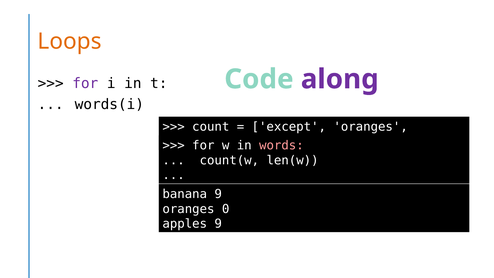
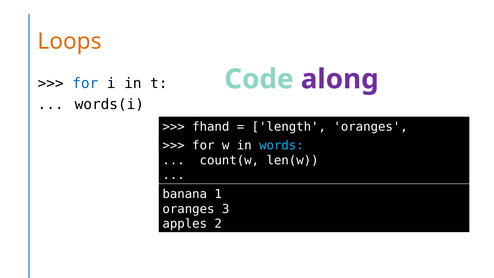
for colour: purple -> blue (85, 84)
count: count -> fhand (211, 127)
except: except -> length (289, 127)
words colour: pink -> light blue (281, 145)
banana 9: 9 -> 1 (218, 194)
0: 0 -> 3 (226, 209)
apples 9: 9 -> 2 (218, 224)
